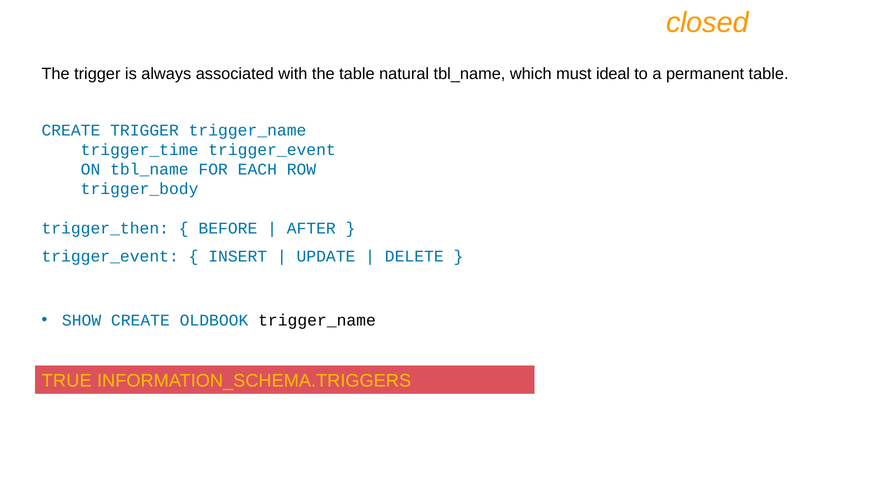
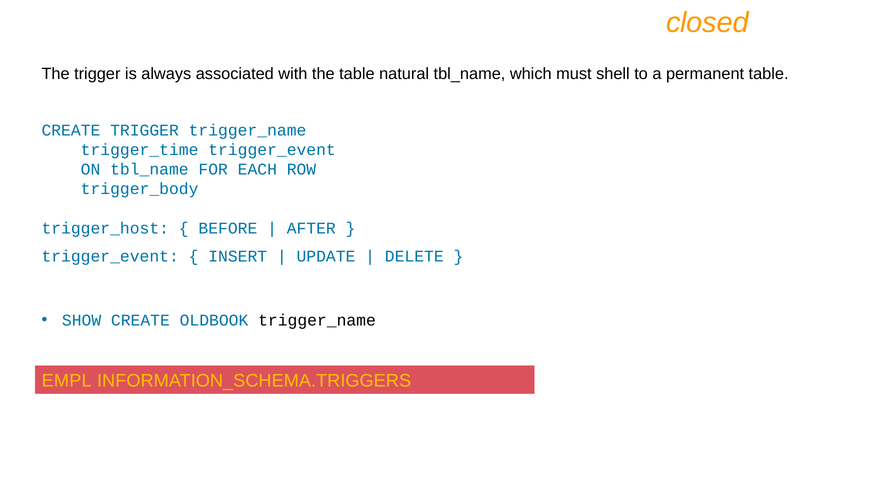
ideal: ideal -> shell (613, 74)
trigger_then: trigger_then -> trigger_host (105, 228)
TRUE: TRUE -> EMPL (67, 381)
